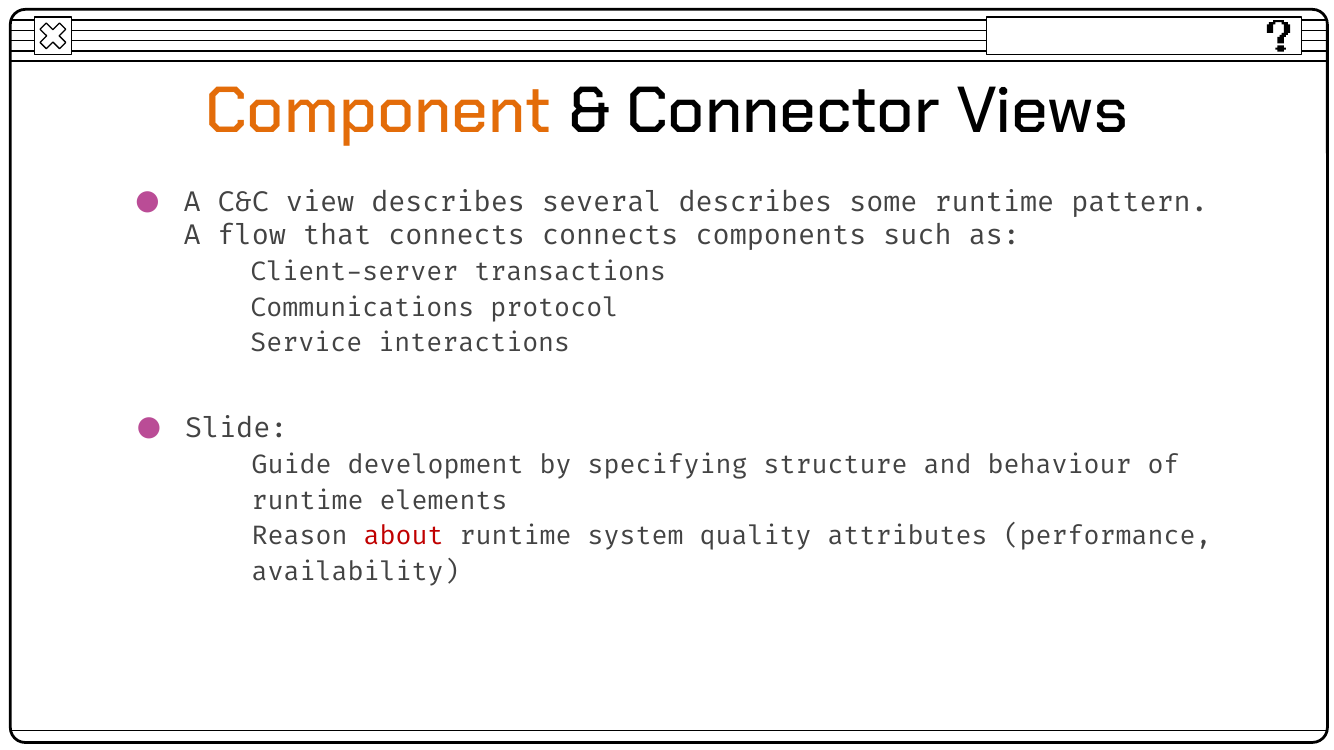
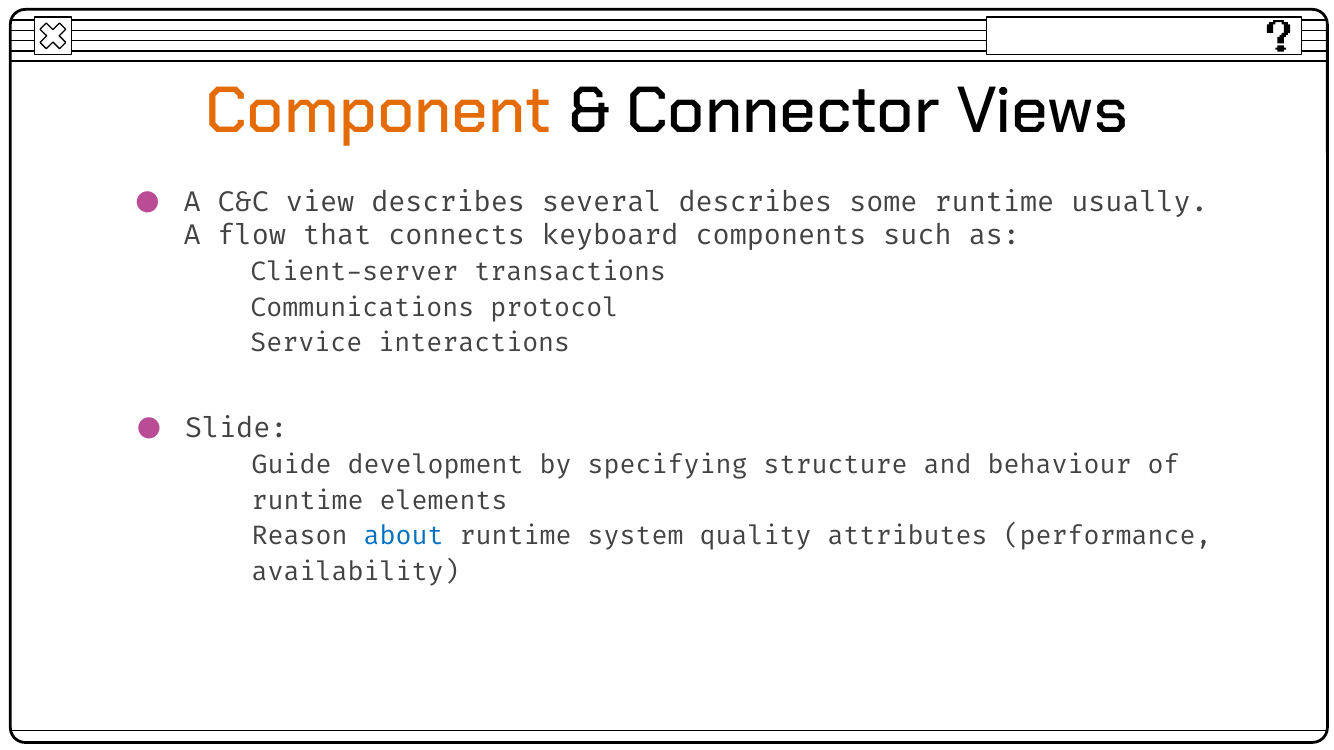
pattern: pattern -> usually (1140, 202)
connects connects: connects -> keyboard (610, 235)
about colour: red -> blue (404, 536)
